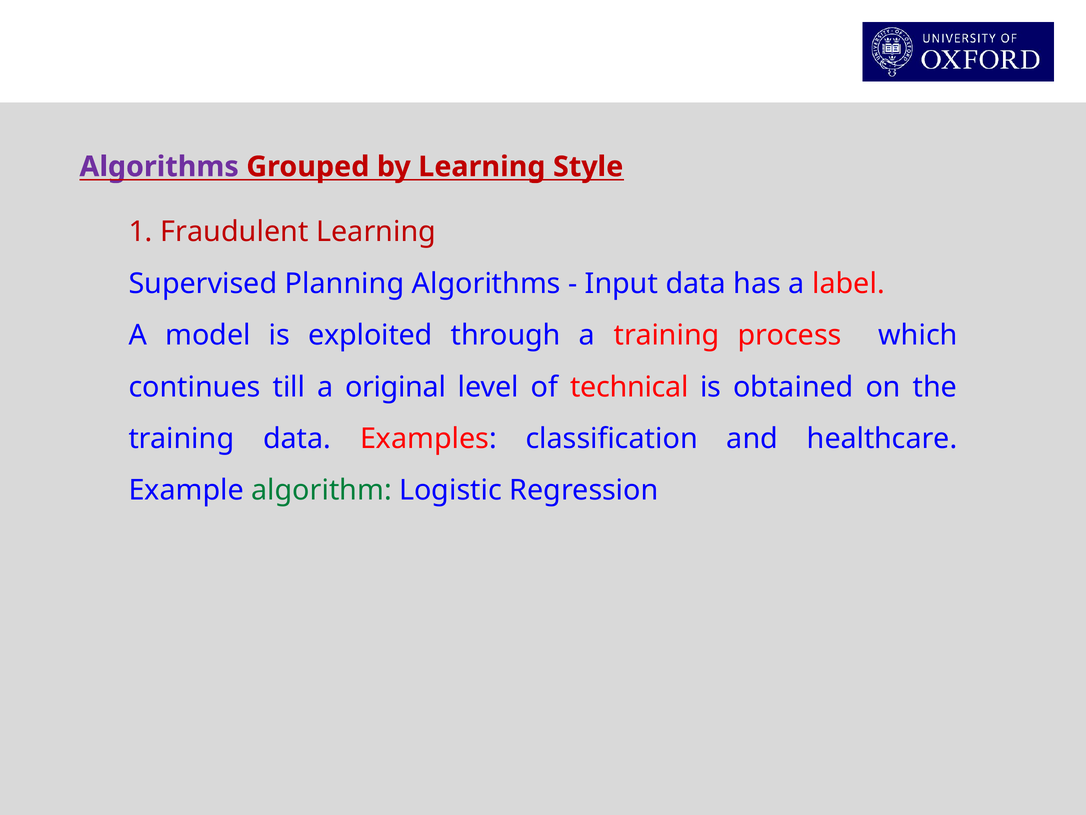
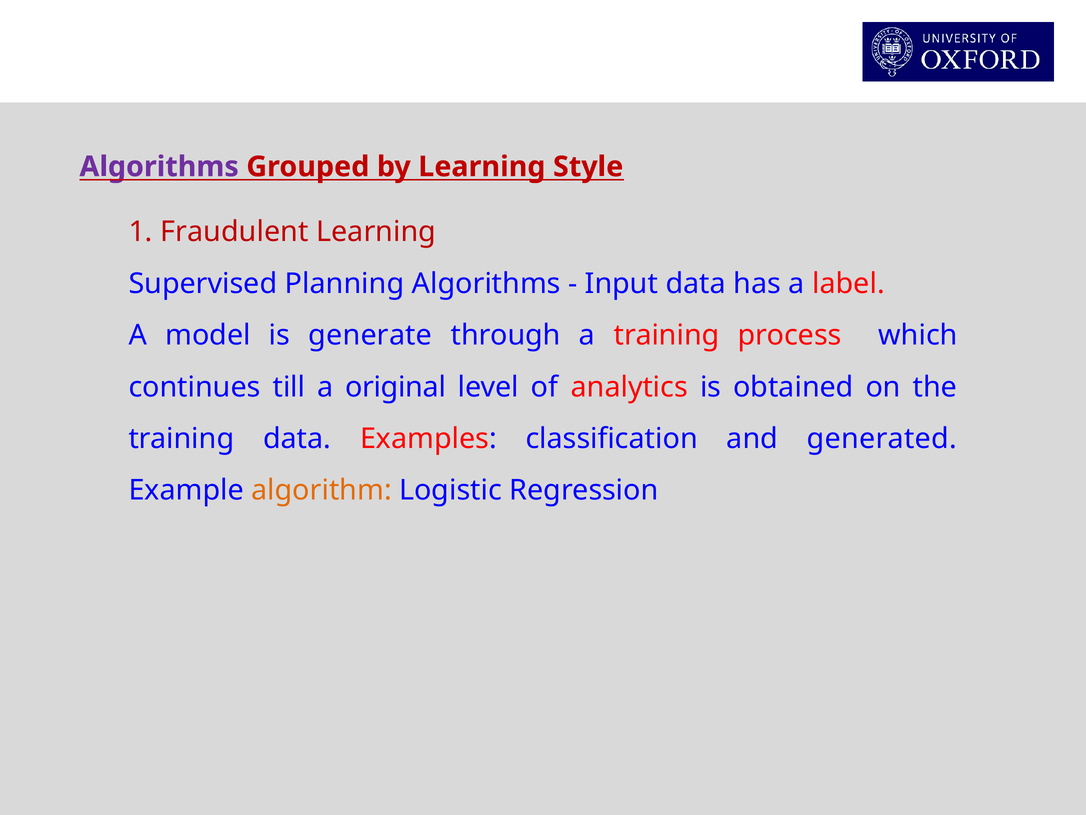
exploited: exploited -> generate (370, 335)
technical: technical -> analytics (629, 387)
healthcare: healthcare -> generated (882, 439)
algorithm colour: green -> orange (322, 490)
